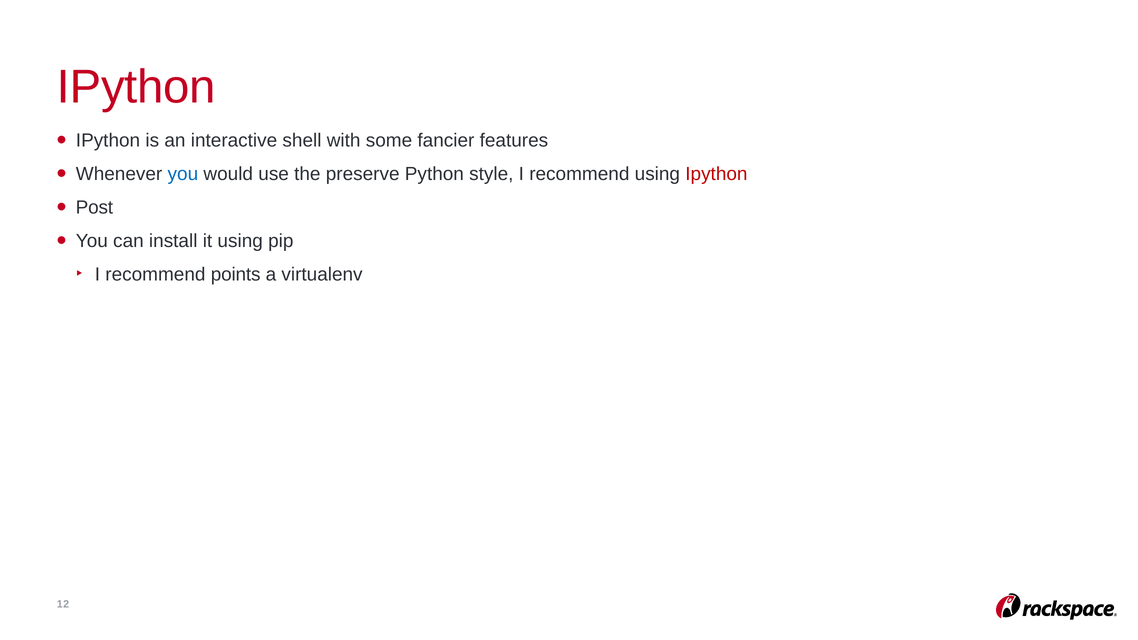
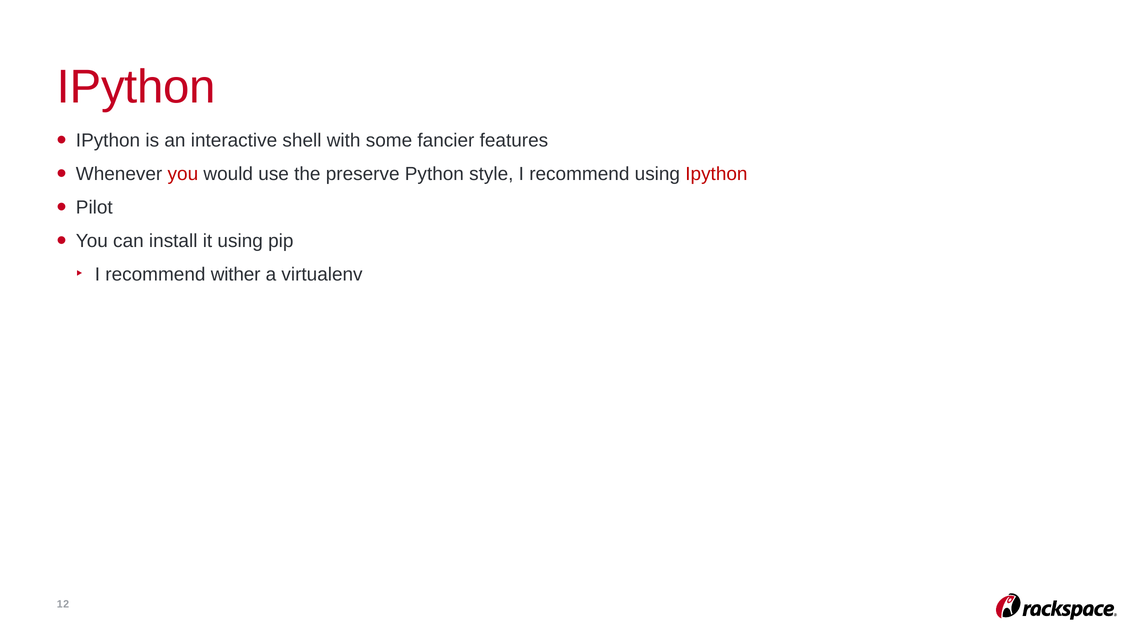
you colour: blue -> red (183, 174)
Post: Post -> Pilot (94, 208)
points: points -> wither (236, 275)
